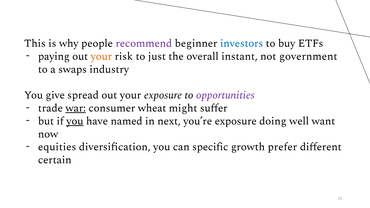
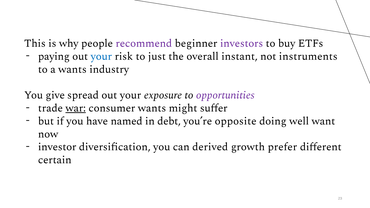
investors colour: blue -> purple (242, 43)
your colour: orange -> blue (101, 56)
government: government -> instruments (308, 56)
a swaps: swaps -> wants (72, 69)
consumer wheat: wheat -> wants (152, 108)
you underline: present -> none (75, 121)
next: next -> debt (169, 121)
you’re exposure: exposure -> opposite (236, 121)
equities: equities -> investor (57, 147)
specific: specific -> derived (210, 147)
